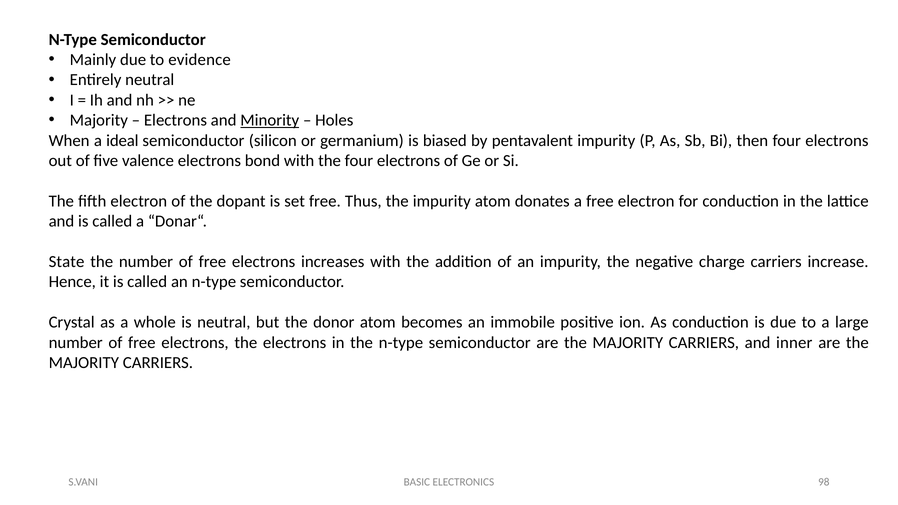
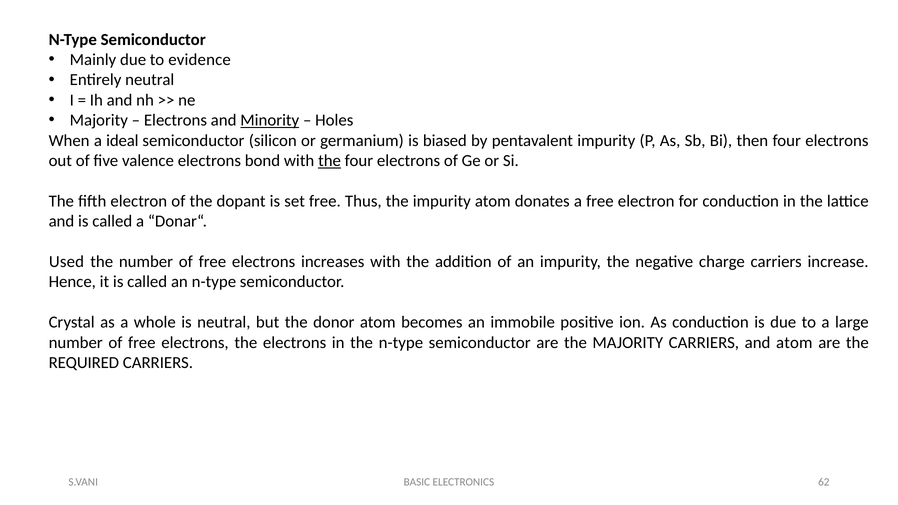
the underline: none -> present (330, 161)
State: State -> Used (66, 262)
and inner: inner -> atom (794, 343)
MAJORITY: MAJORITY -> REQUIRED (84, 363)
98: 98 -> 62 (824, 482)
